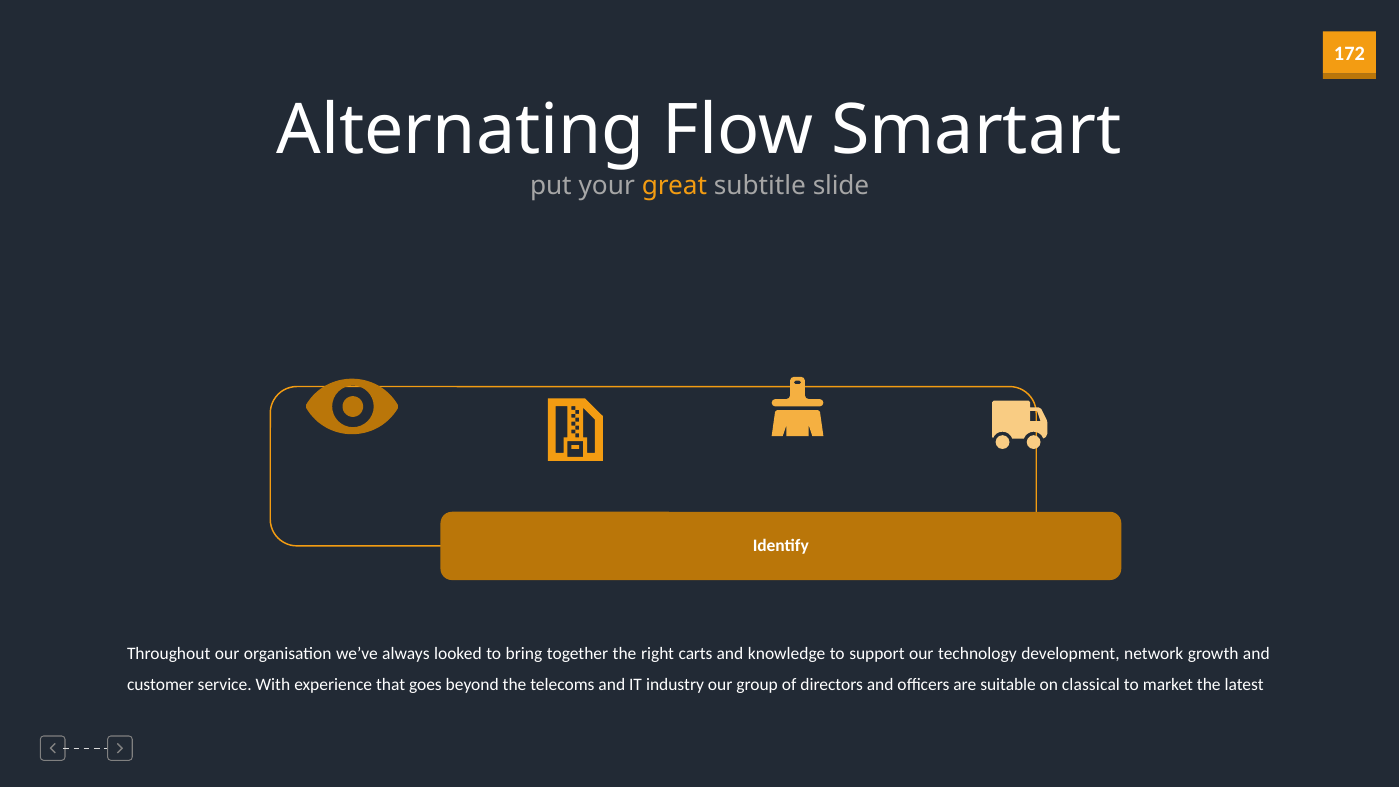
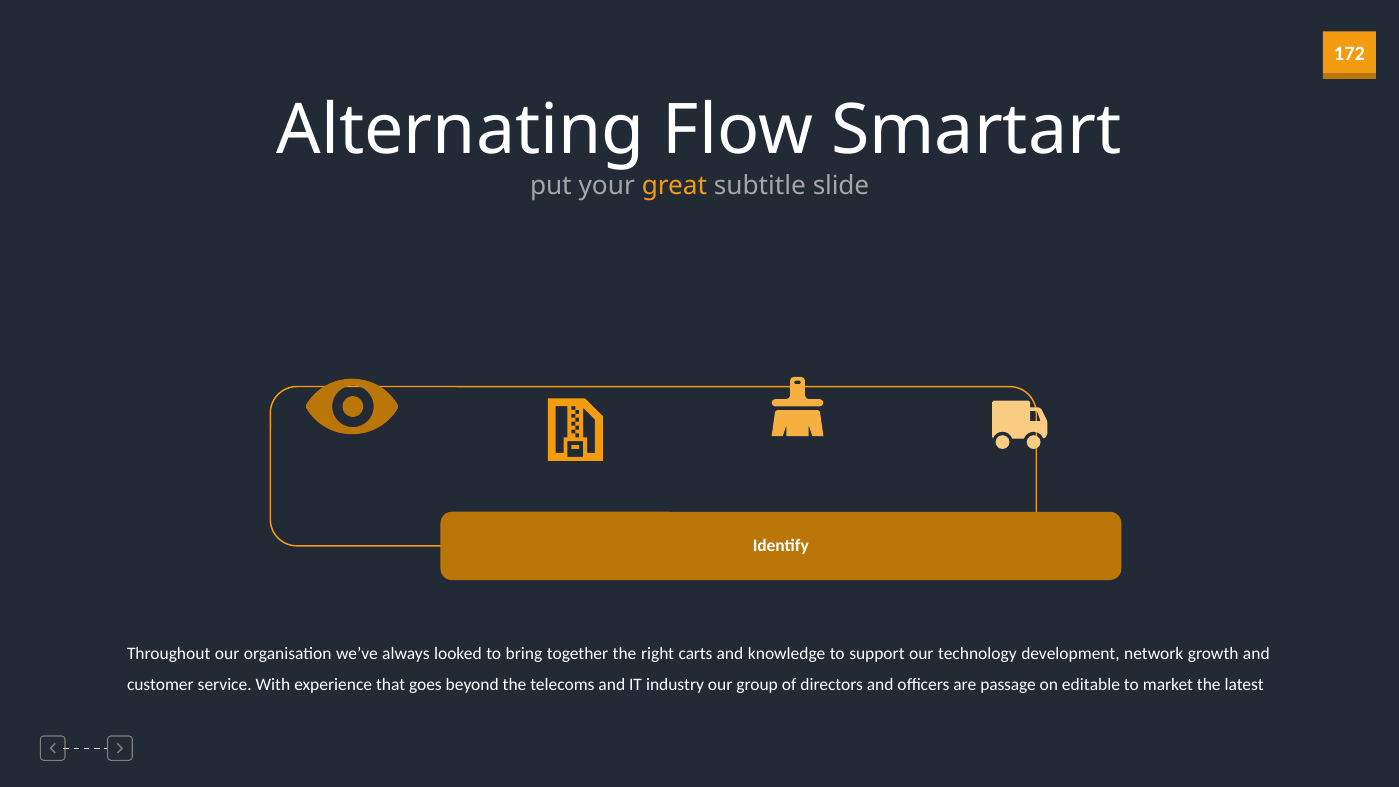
suitable: suitable -> passage (1008, 685)
classical: classical -> editable (1091, 685)
